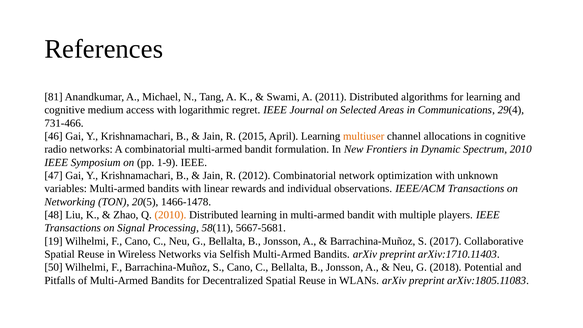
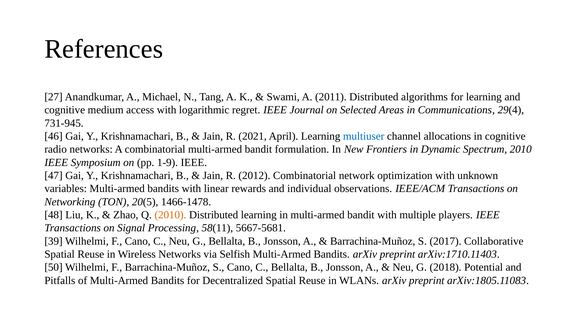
81: 81 -> 27 (54, 97)
731-466: 731-466 -> 731-945 (64, 123)
2015: 2015 -> 2021 (253, 136)
multiuser colour: orange -> blue (364, 136)
19: 19 -> 39 (54, 241)
